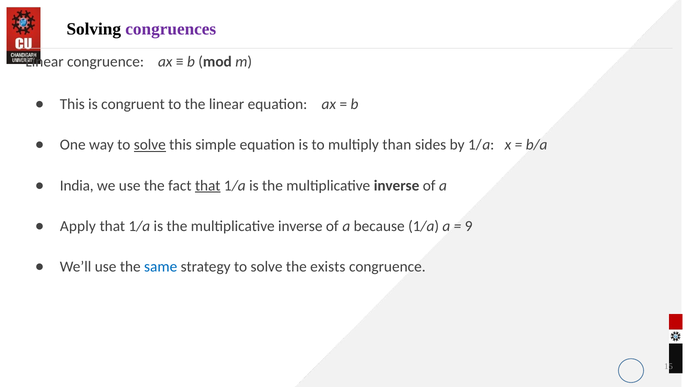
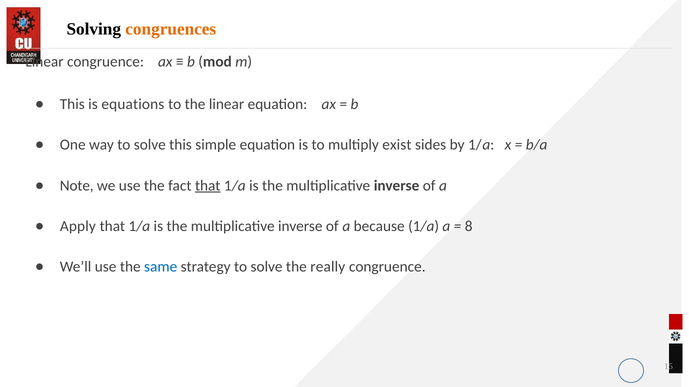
congruences colour: purple -> orange (171, 29)
congruent: congruent -> equations (133, 104)
solve underline: present -> none (150, 145)
than: than -> exist (397, 145)
India: India -> Note (77, 186)
9: 9 -> 8 (469, 227)
exists: exists -> really (328, 267)
